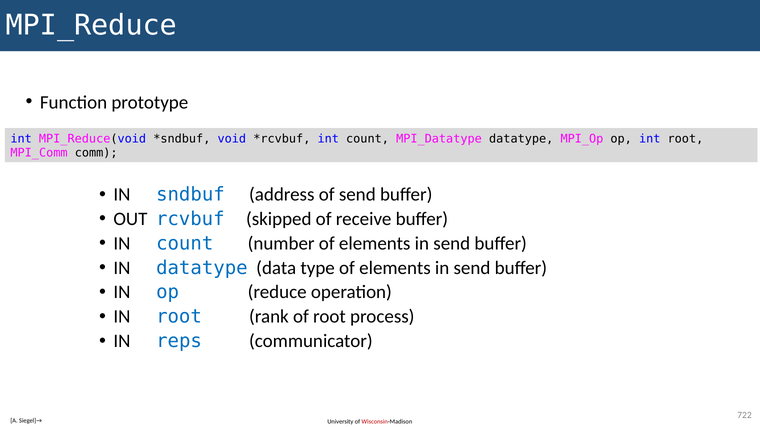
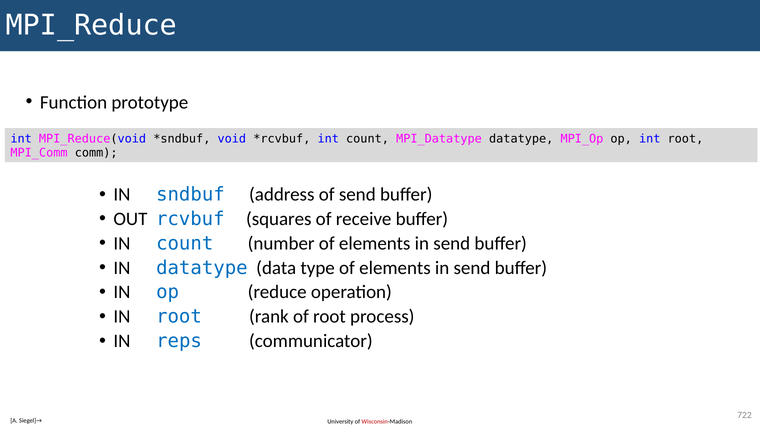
skipped: skipped -> squares (279, 219)
